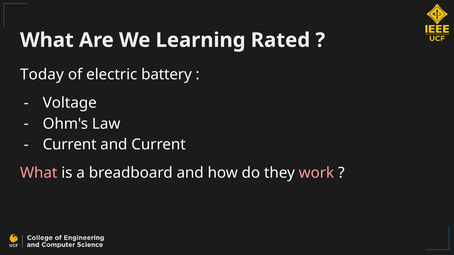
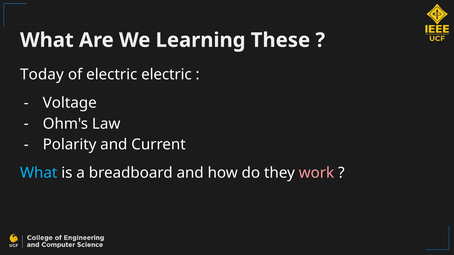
Rated: Rated -> These (280, 40)
electric battery: battery -> electric (166, 75)
Current: Current -> Polarity (70, 145)
What colour: pink -> light blue (39, 173)
